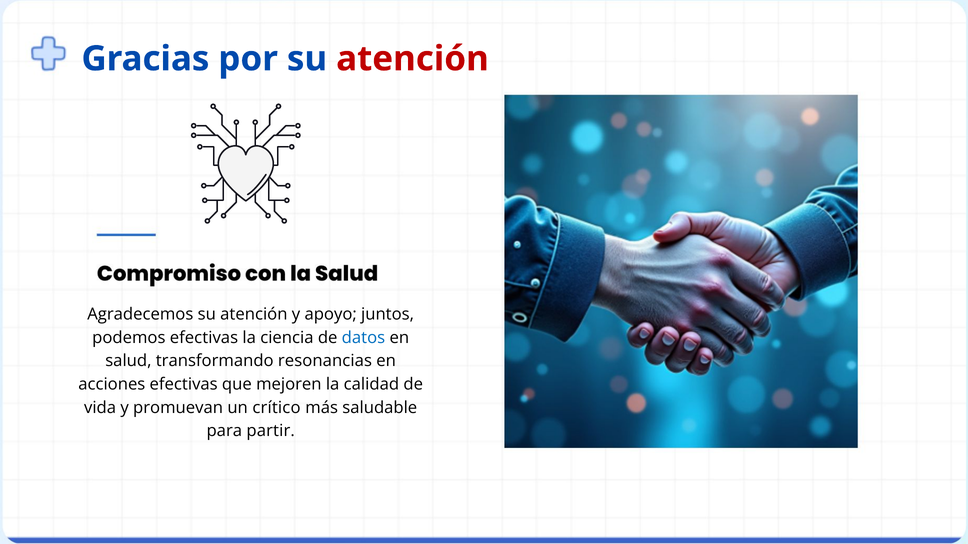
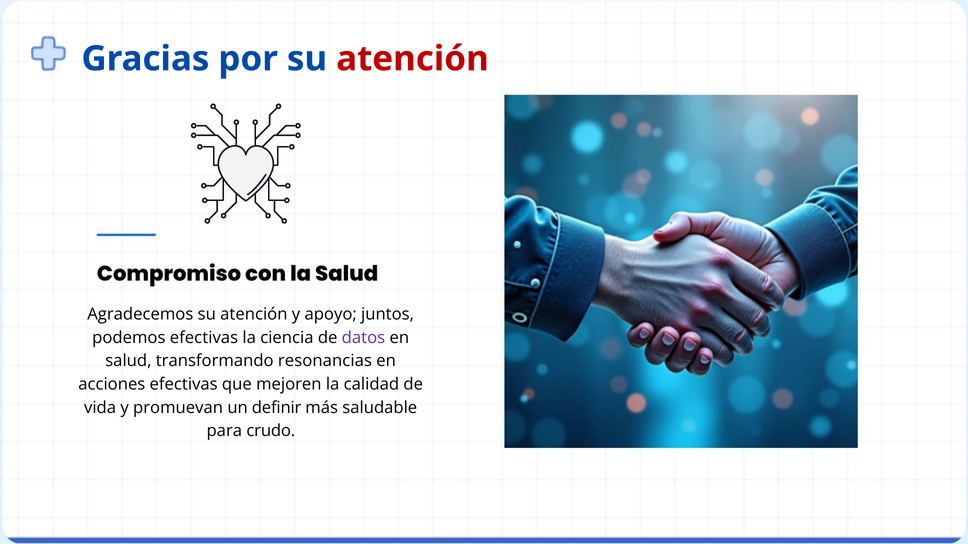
datos colour: blue -> purple (363, 338)
crítico: crítico -> definir (277, 408)
partir: partir -> crudo (271, 431)
